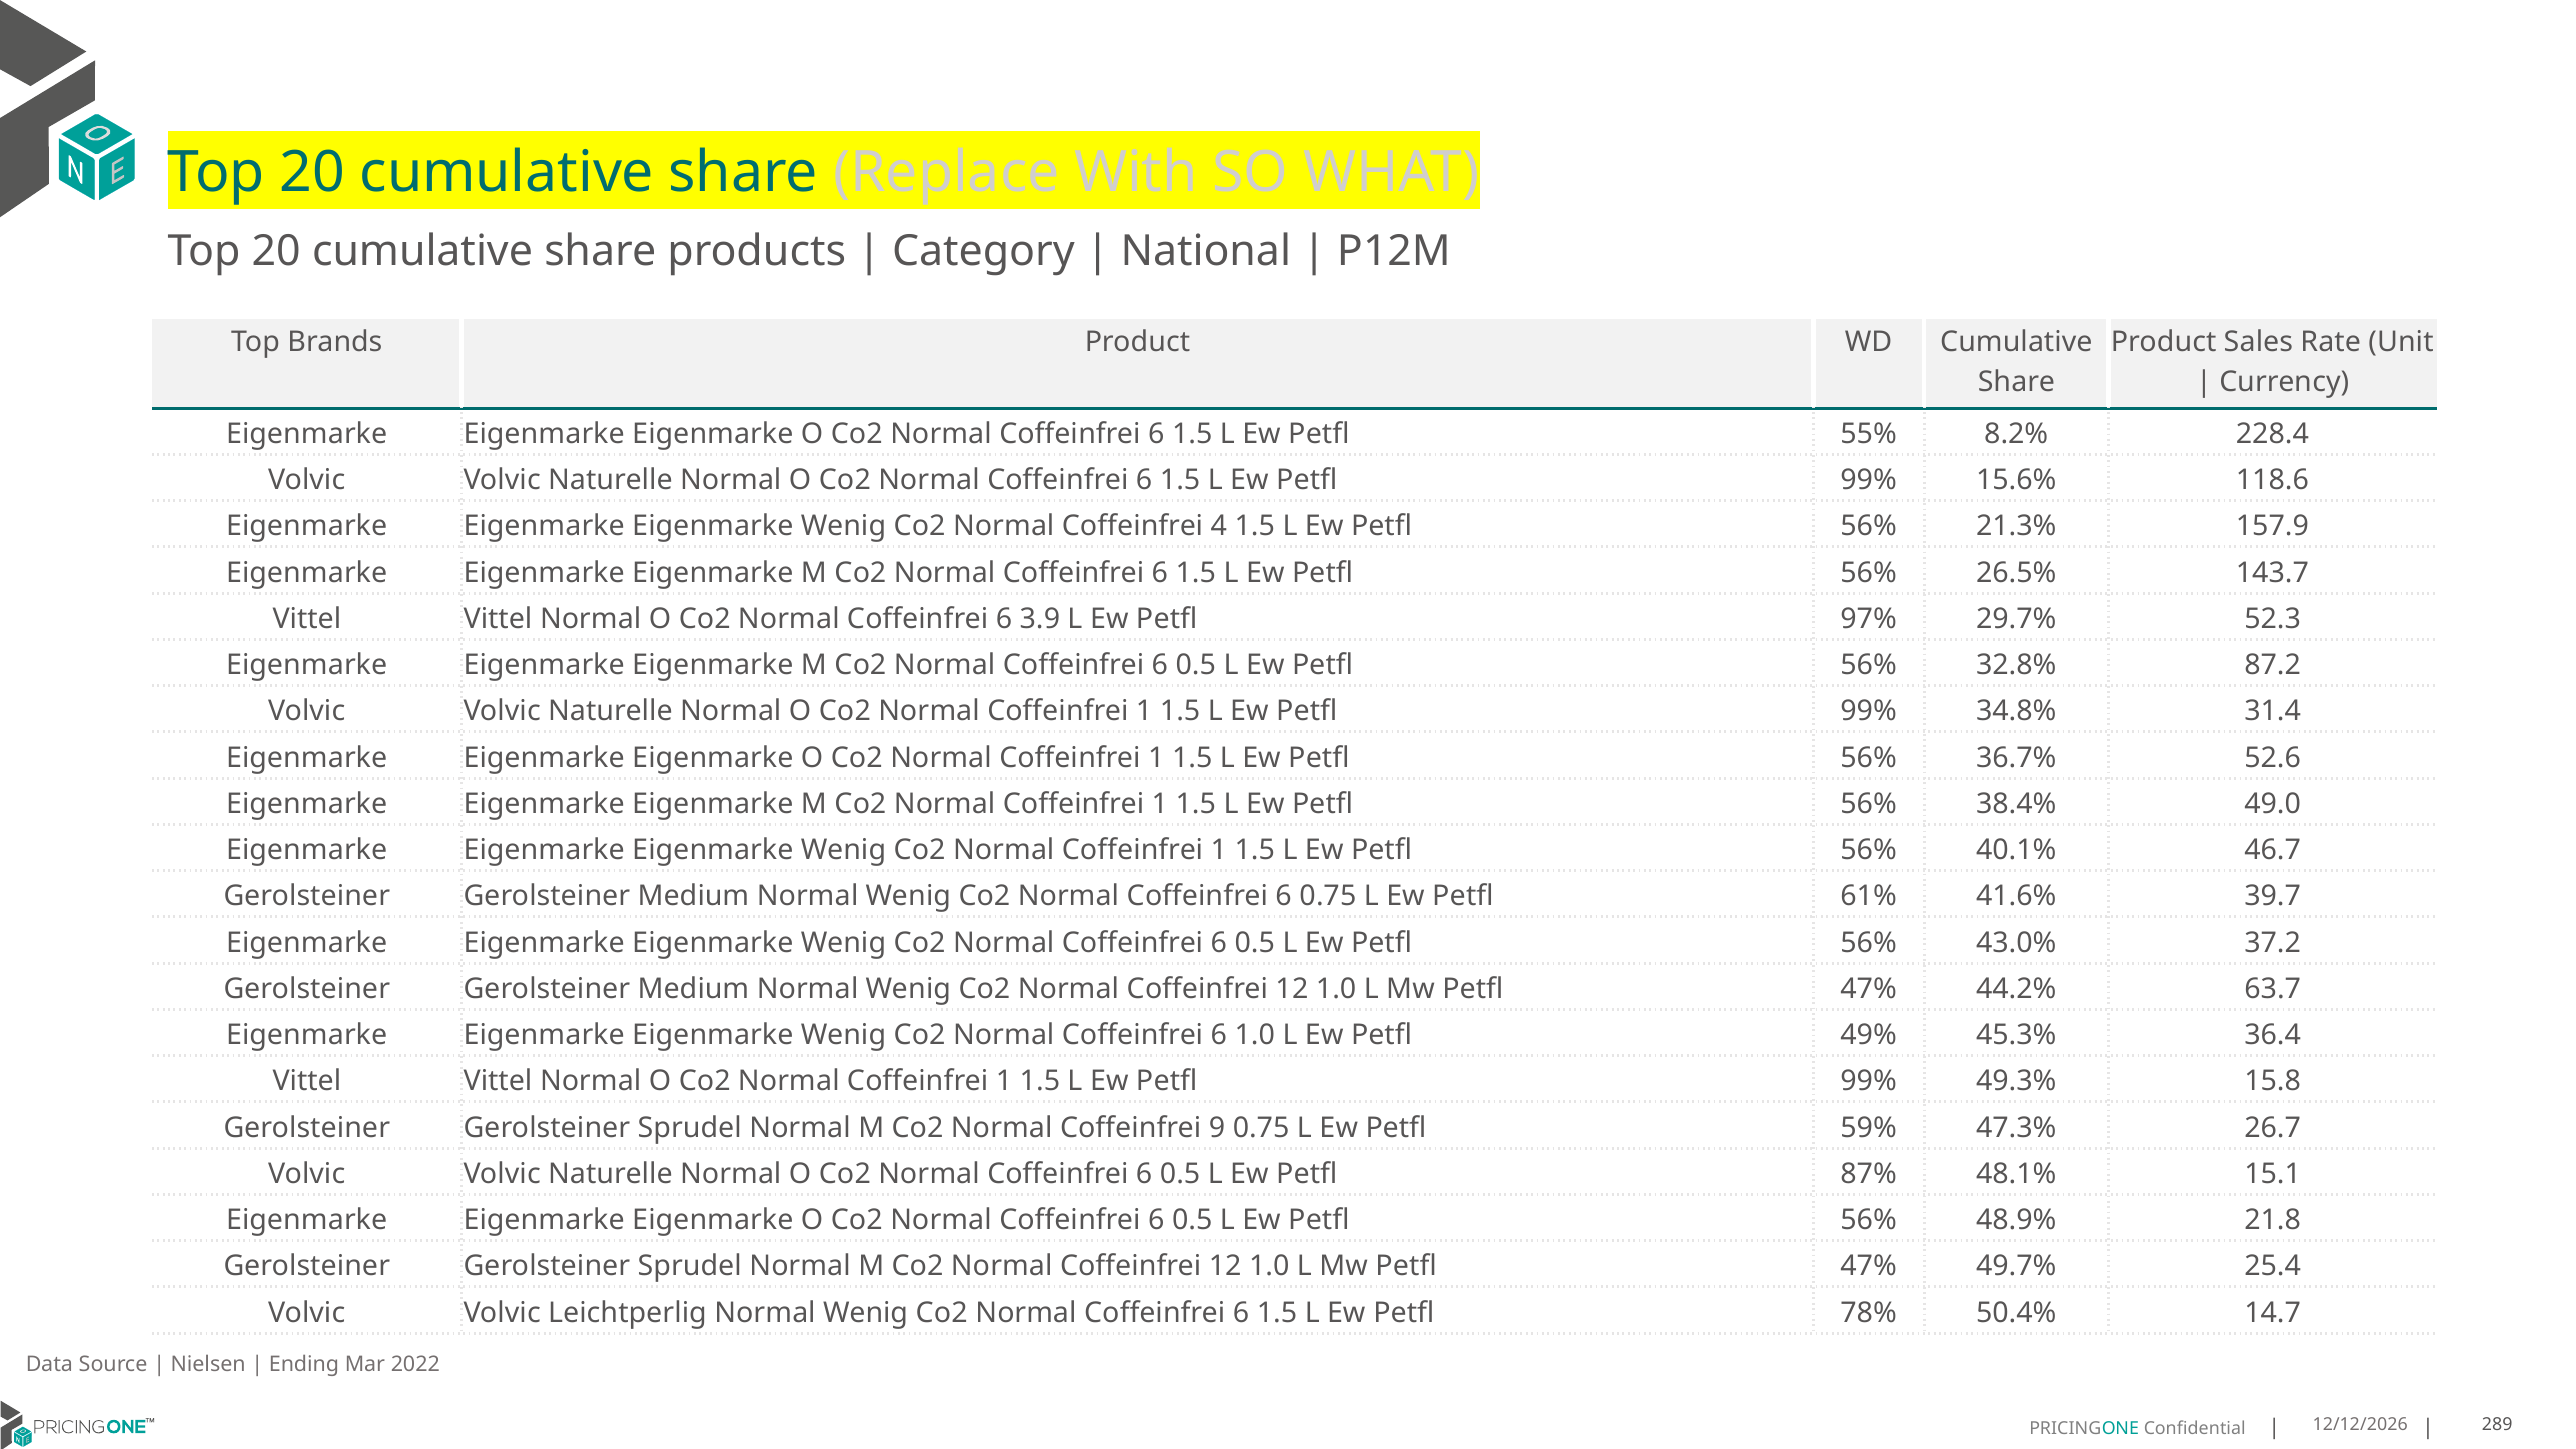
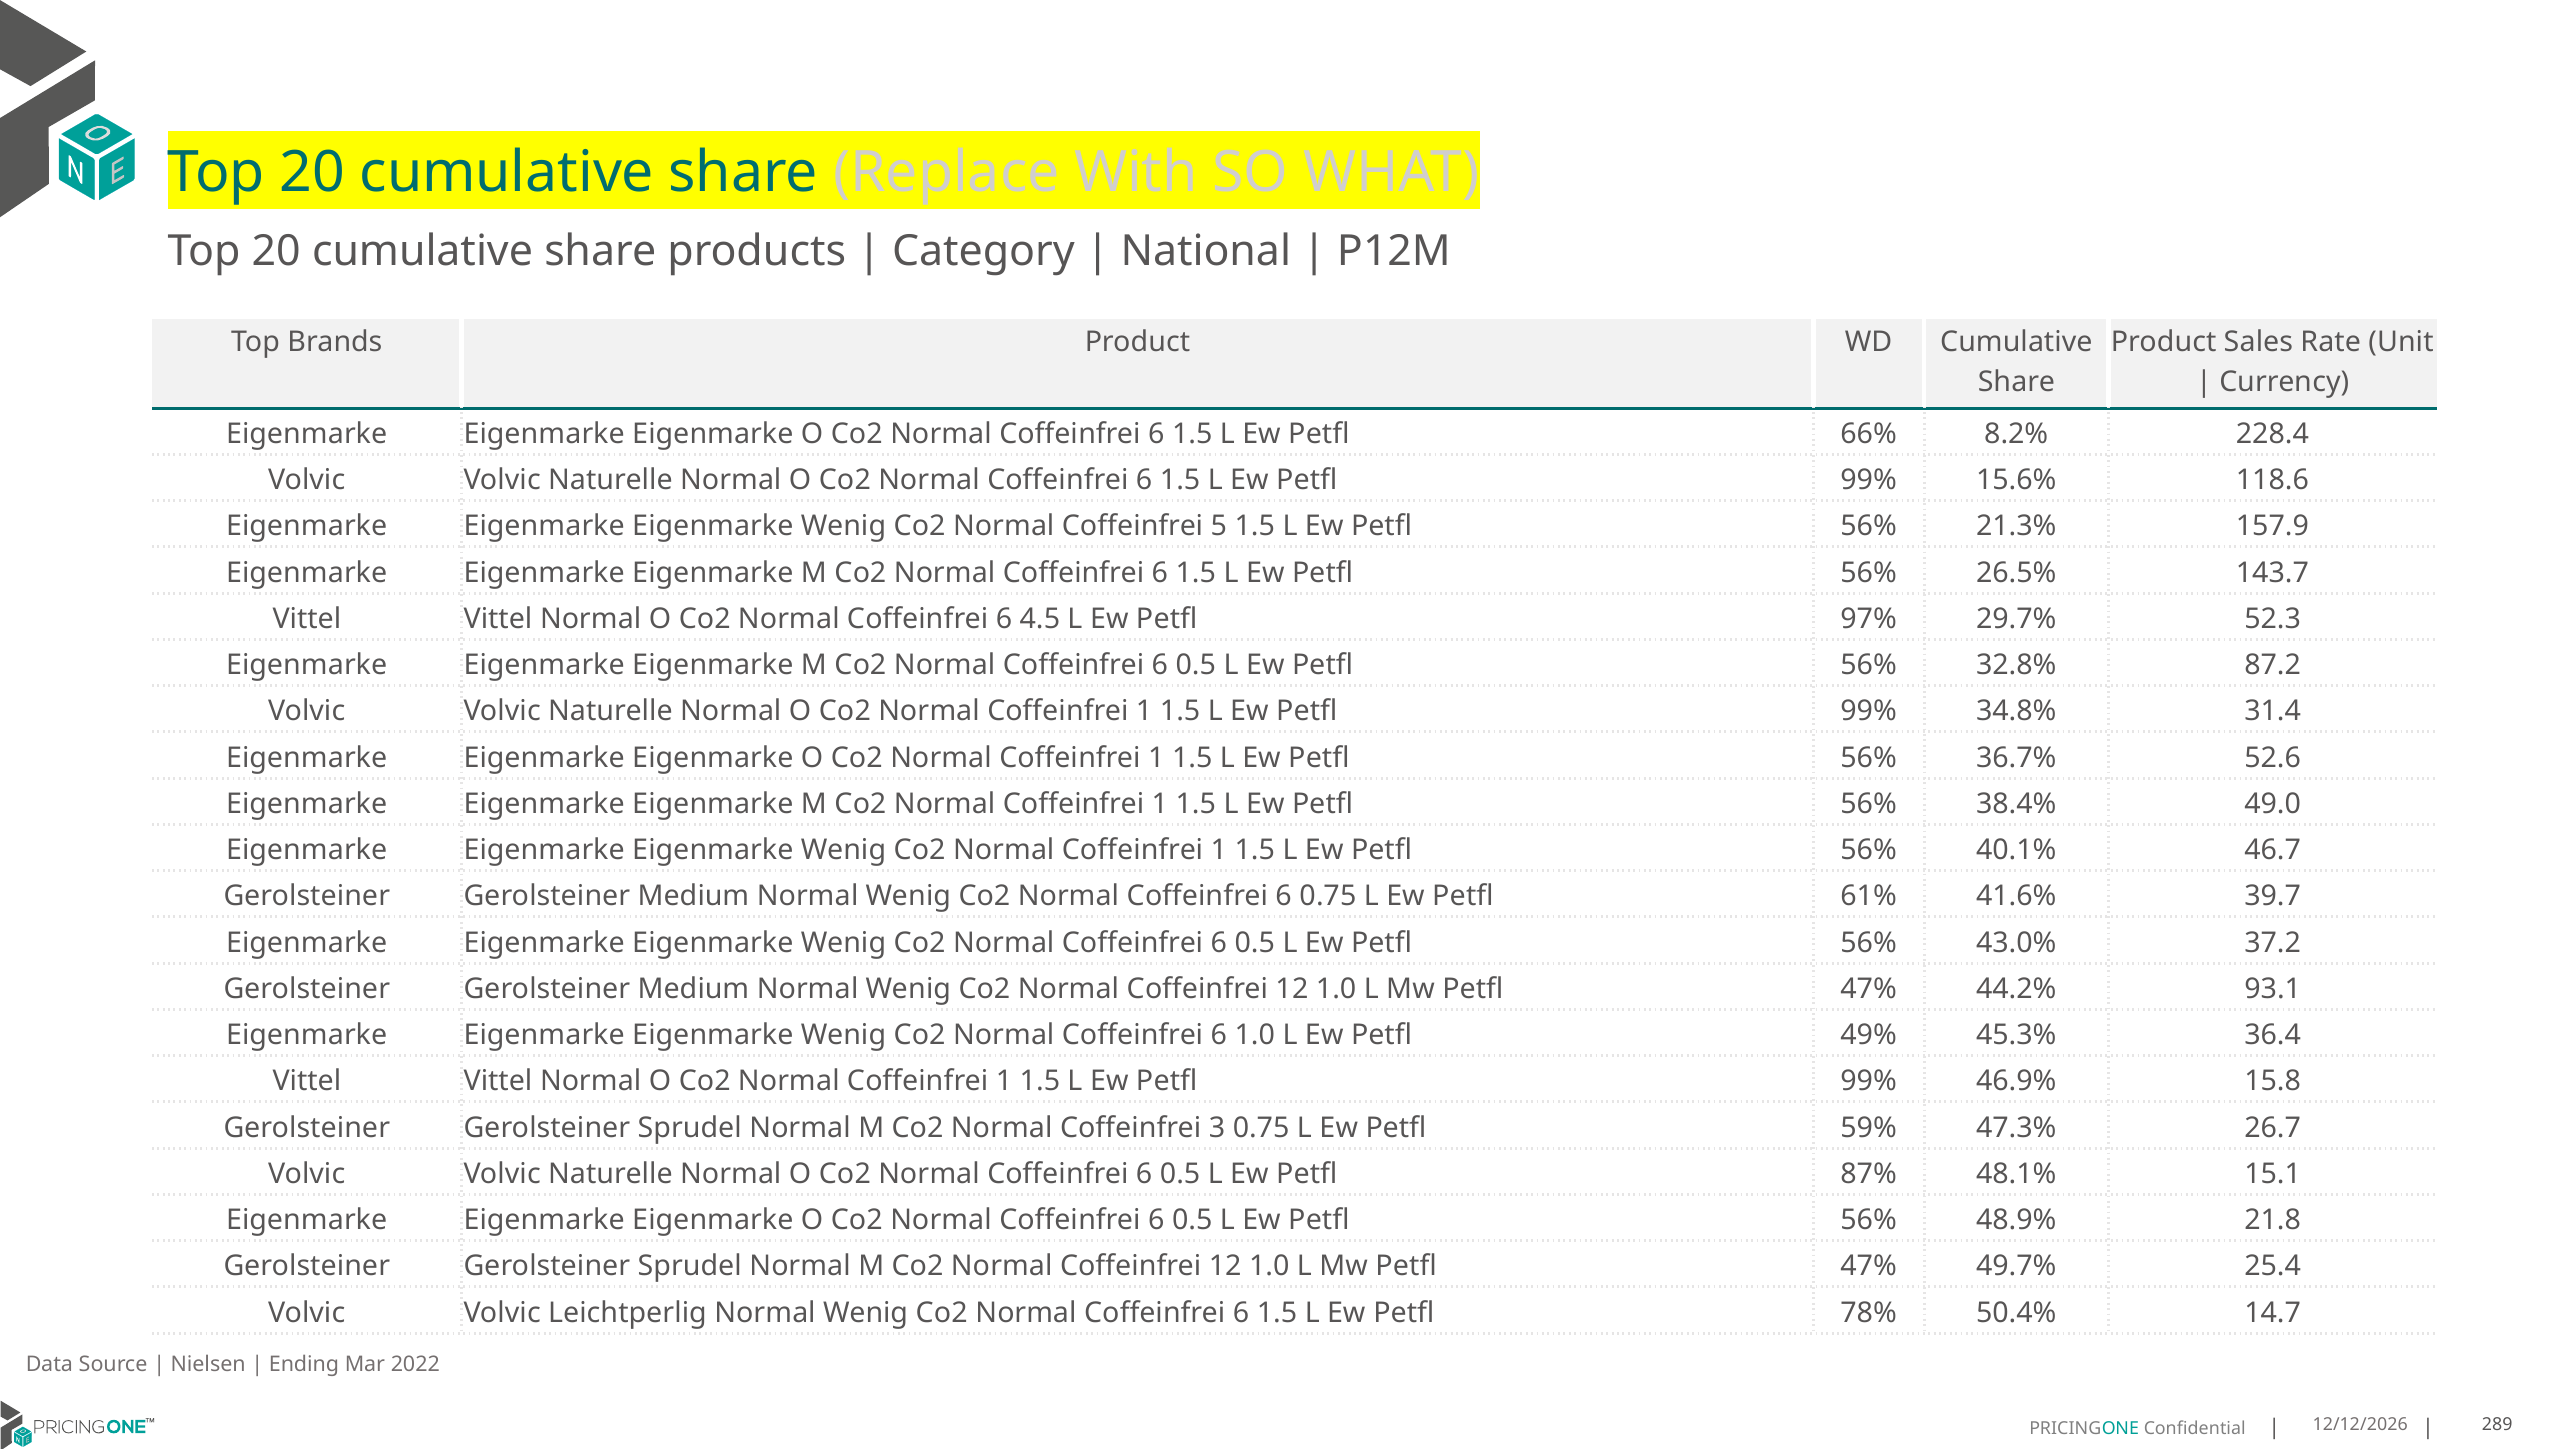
55%: 55% -> 66% (1869, 434)
4: 4 -> 5 (1219, 526)
3.9: 3.9 -> 4.5 (1040, 619)
63.7: 63.7 -> 93.1 (2273, 989)
49.3%: 49.3% -> 46.9% (2016, 1081)
9: 9 -> 3 (1217, 1128)
